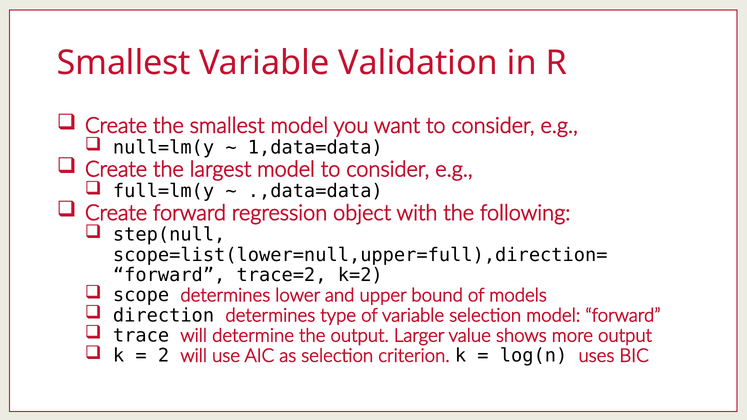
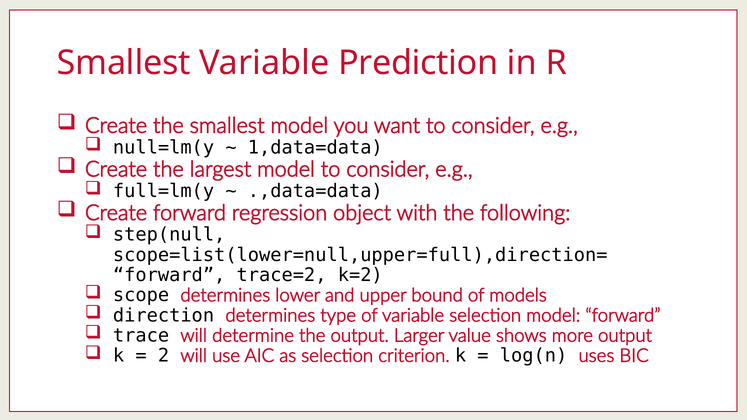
Validation: Validation -> Prediction (418, 63)
